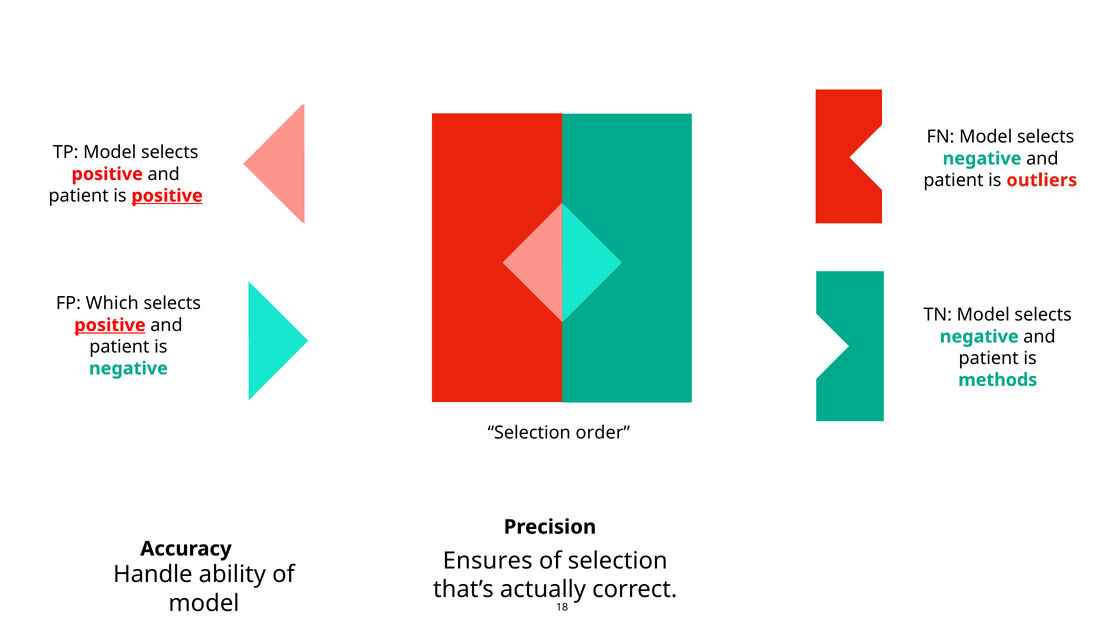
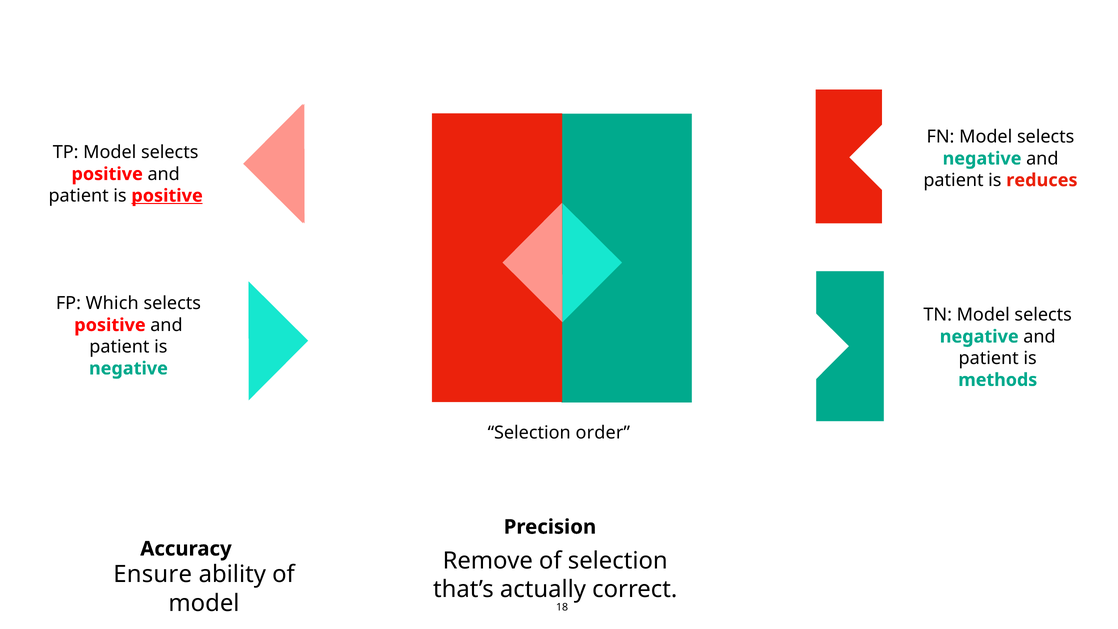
outliers: outliers -> reduces (1042, 180)
positive underline: present -> none (110, 325)
Ensures: Ensures -> Remove (488, 561)
Handle: Handle -> Ensure (153, 574)
